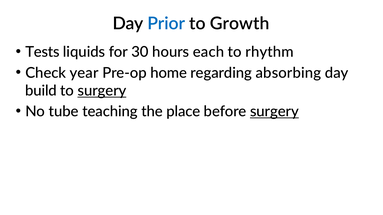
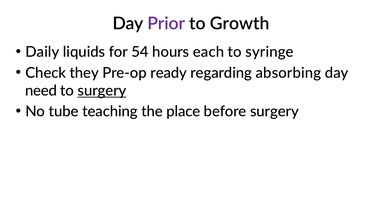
Prior colour: blue -> purple (166, 24)
Tests: Tests -> Daily (42, 52)
30: 30 -> 54 (140, 52)
rhythm: rhythm -> syringe (270, 52)
year: year -> they (84, 73)
home: home -> ready (169, 73)
build: build -> need (41, 91)
surgery underline: present -> none (274, 112)
